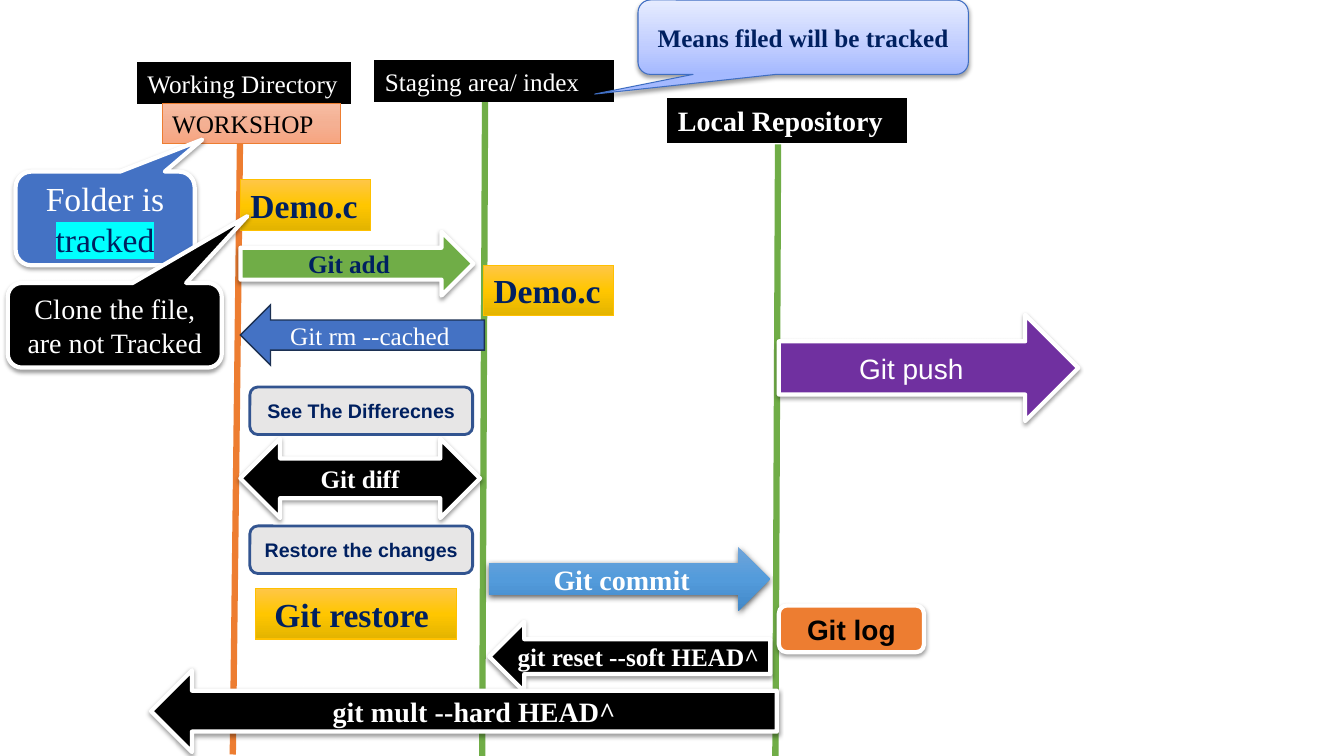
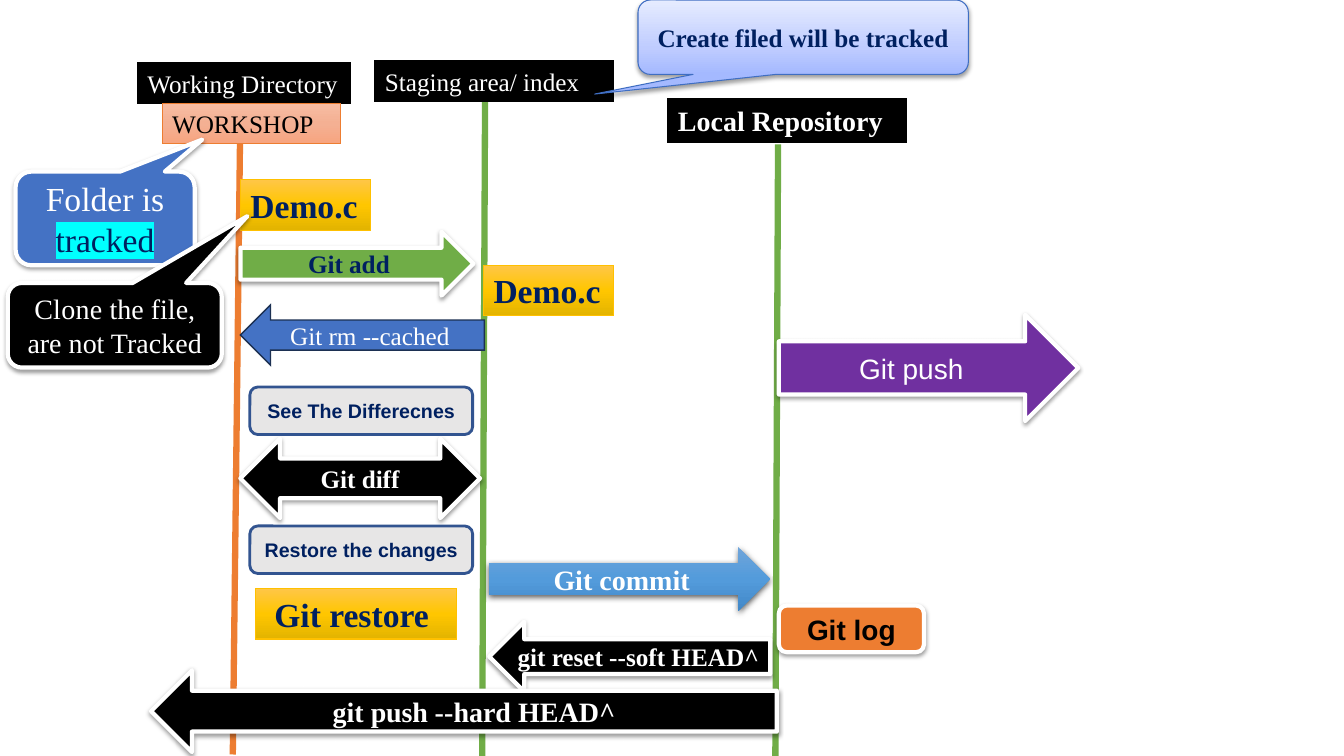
Means: Means -> Create (693, 39)
mult: mult -> push (399, 713)
